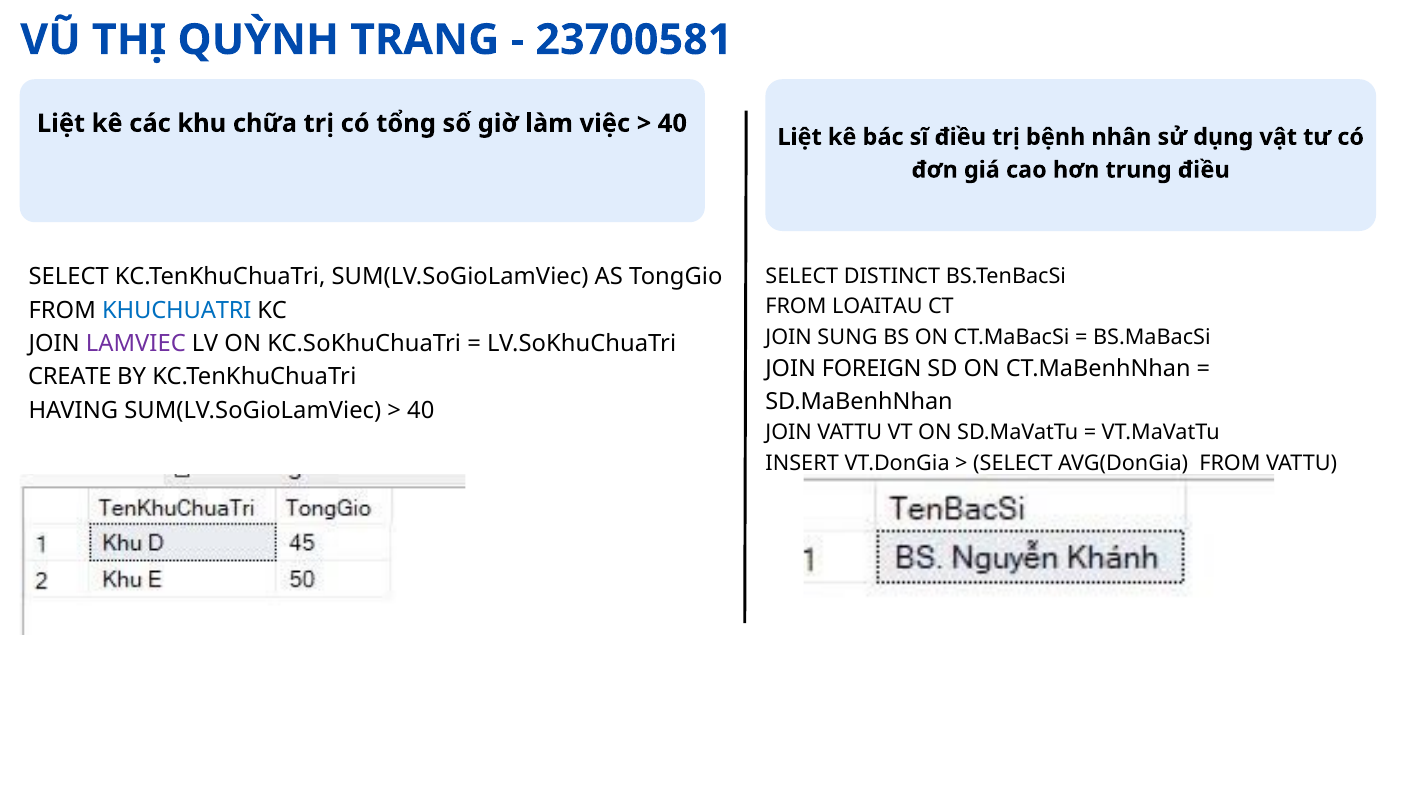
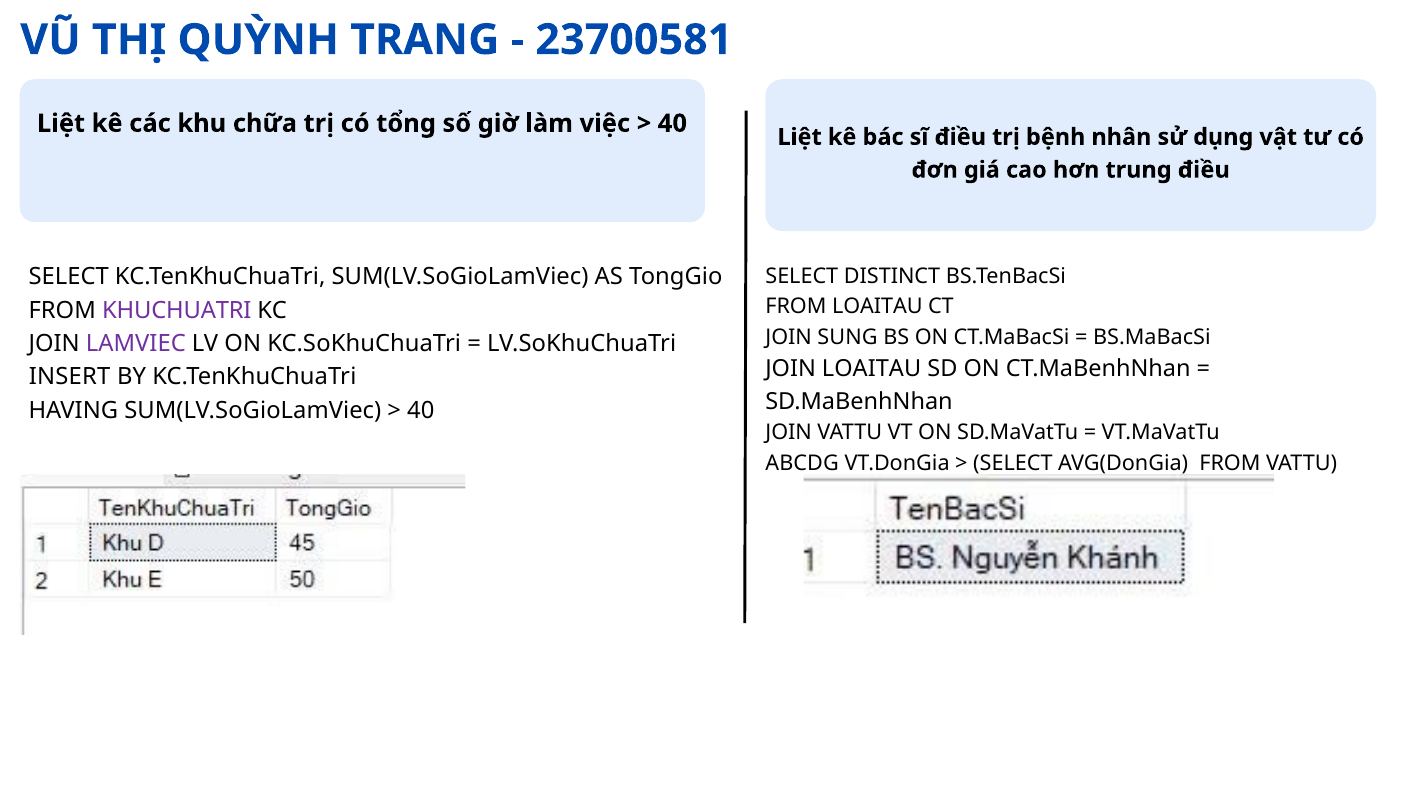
KHUCHUATRI colour: blue -> purple (177, 311)
JOIN FOREIGN: FOREIGN -> LOAITAU (872, 369)
CREATE: CREATE -> INSERT (70, 377)
INSERT: INSERT -> ABCDG (802, 463)
